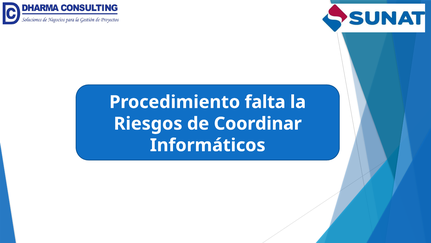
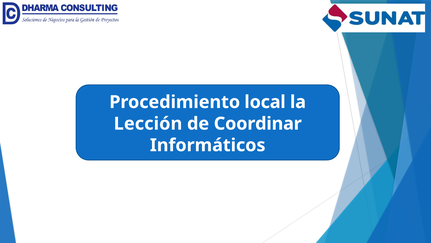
falta: falta -> local (265, 102)
Riesgos: Riesgos -> Lección (148, 123)
